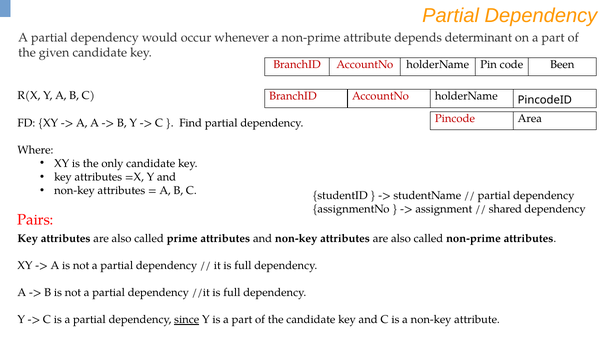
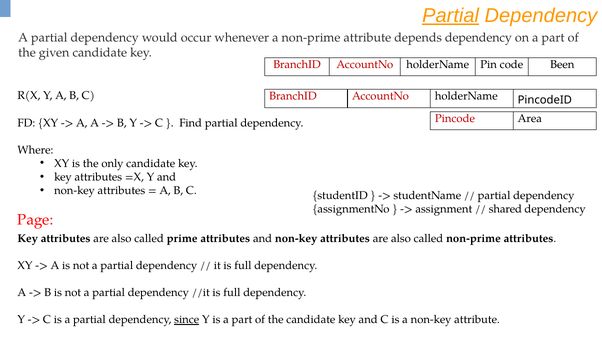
Partial underline: none -> present (451, 16)
depends determinant: determinant -> dependency (478, 38)
Pairs: Pairs -> Page (35, 220)
